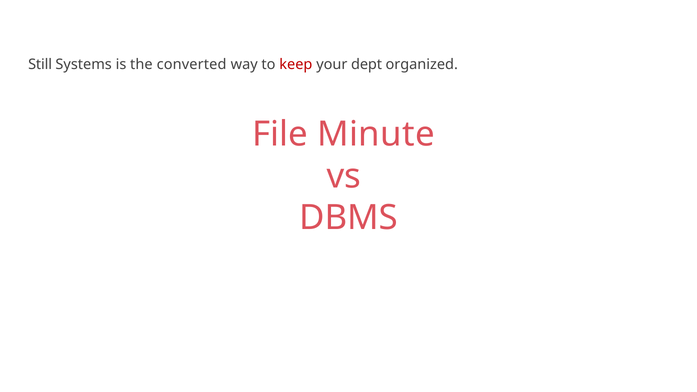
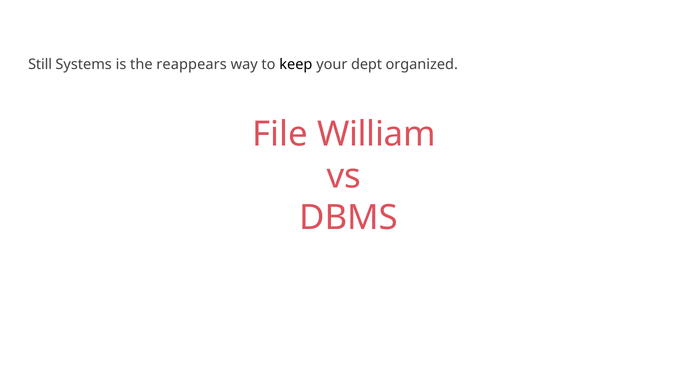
converted: converted -> reappears (192, 64)
keep colour: red -> black (296, 64)
Minute: Minute -> William (376, 134)
